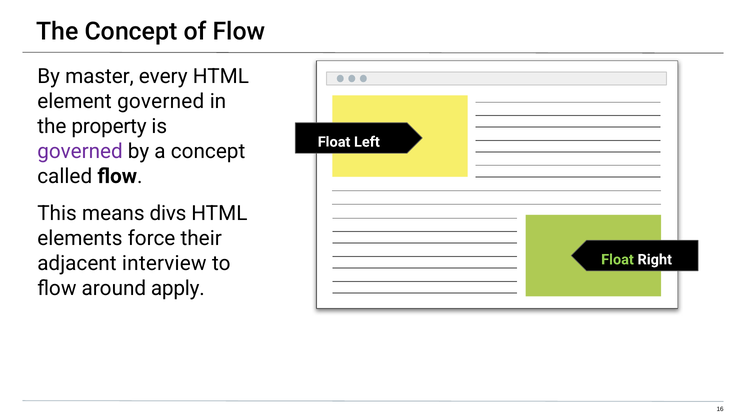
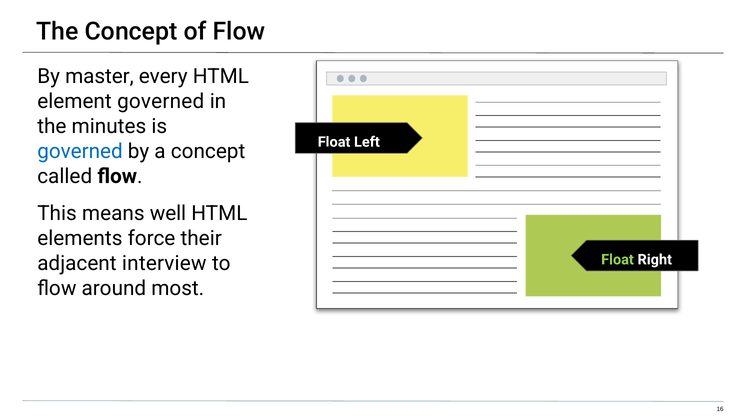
property: property -> minutes (109, 126)
governed colour: purple -> blue (80, 151)
divs: divs -> well (168, 213)
apply: apply -> most (178, 288)
